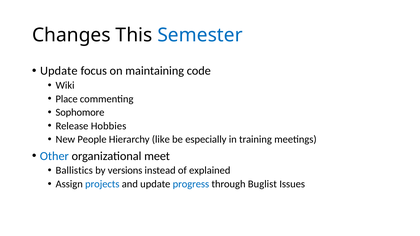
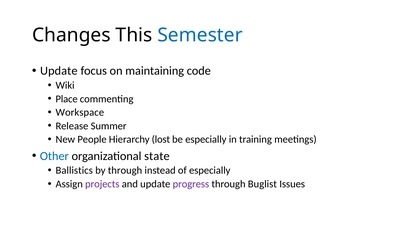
Sophomore: Sophomore -> Workspace (80, 113)
Hobbies: Hobbies -> Summer (109, 126)
like: like -> lost (161, 140)
meet: meet -> state (157, 156)
by versions: versions -> through (125, 171)
of explained: explained -> especially (210, 171)
projects colour: blue -> purple (102, 184)
progress colour: blue -> purple (191, 184)
